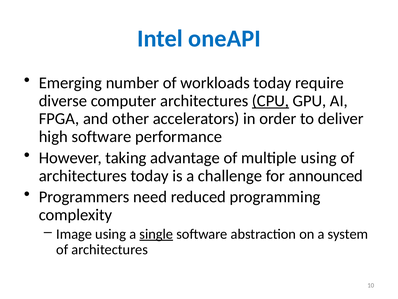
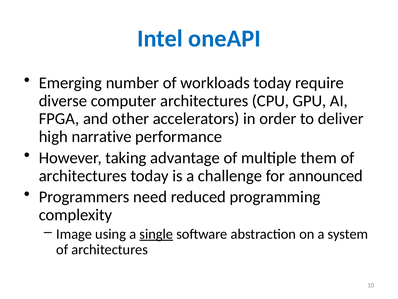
CPU underline: present -> none (270, 101)
high software: software -> narrative (102, 136)
multiple using: using -> them (319, 158)
